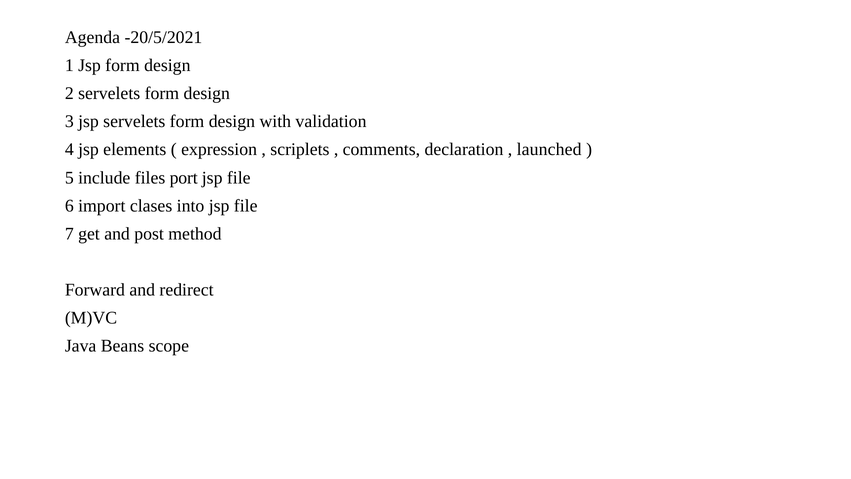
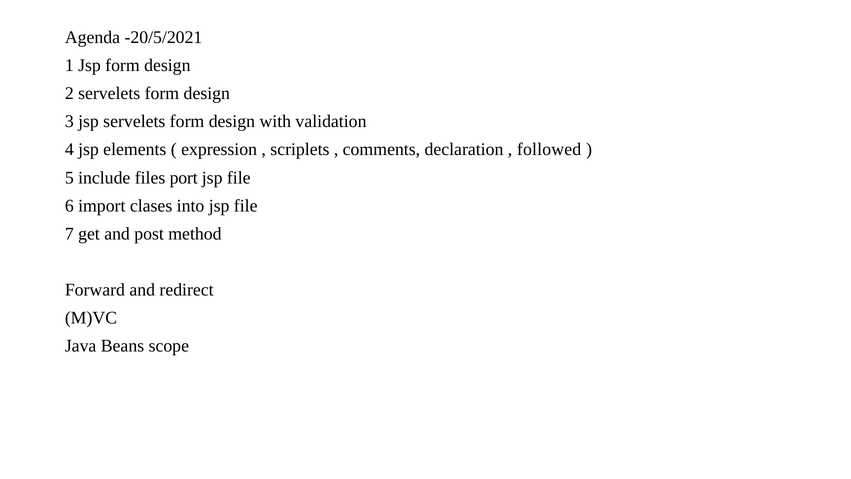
launched: launched -> followed (549, 149)
